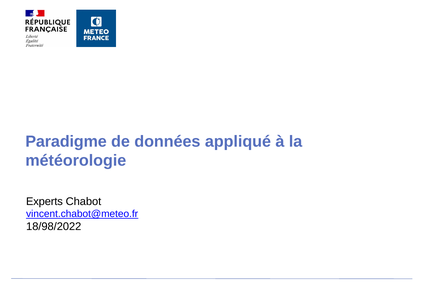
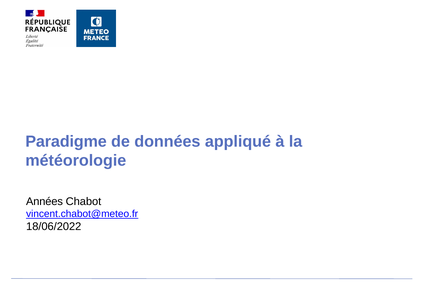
Experts: Experts -> Années (44, 201)
18/98/2022: 18/98/2022 -> 18/06/2022 (54, 227)
